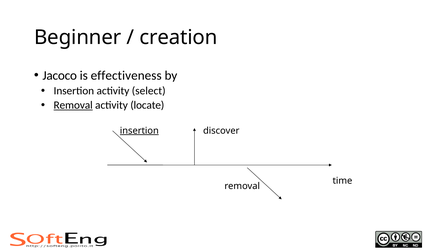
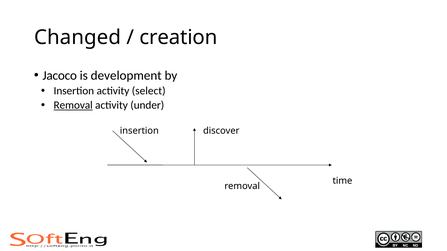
Beginner: Beginner -> Changed (78, 38)
effectiveness: effectiveness -> development (126, 76)
locate: locate -> under (147, 105)
insertion underline: present -> none (139, 131)
